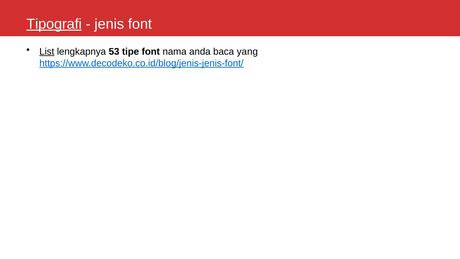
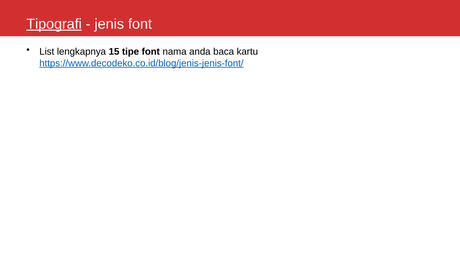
List underline: present -> none (47, 52)
53: 53 -> 15 (114, 52)
yang: yang -> kartu (247, 52)
